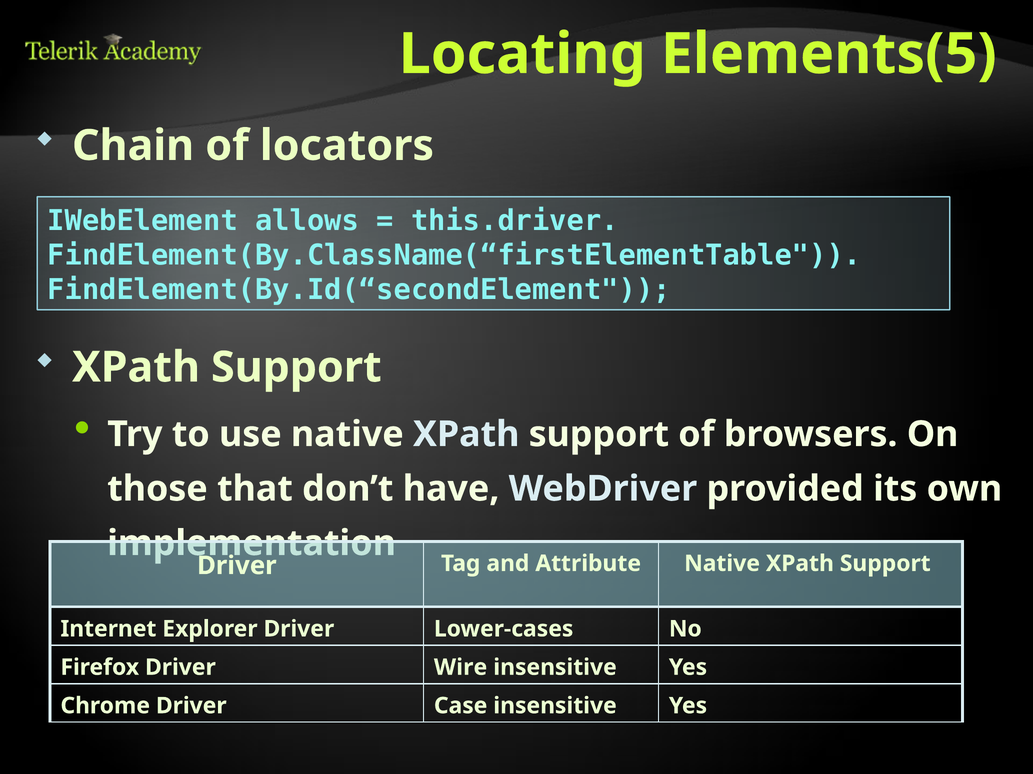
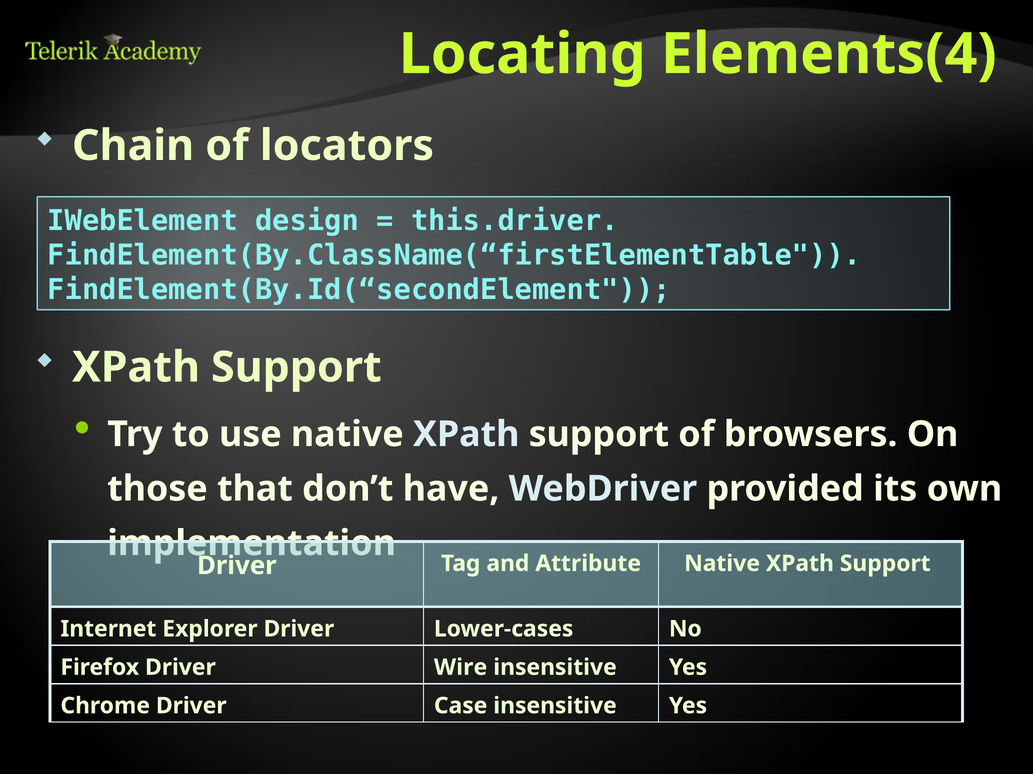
Elements(5: Elements(5 -> Elements(4 (829, 54)
allows: allows -> design (307, 221)
